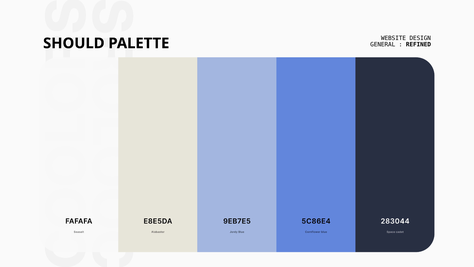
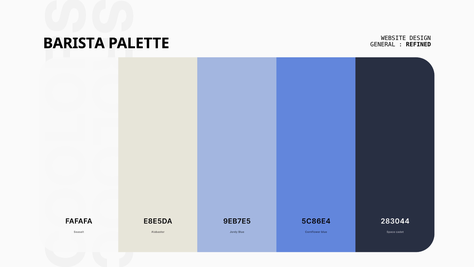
SHOULD: SHOULD -> BARISTA (74, 43)
